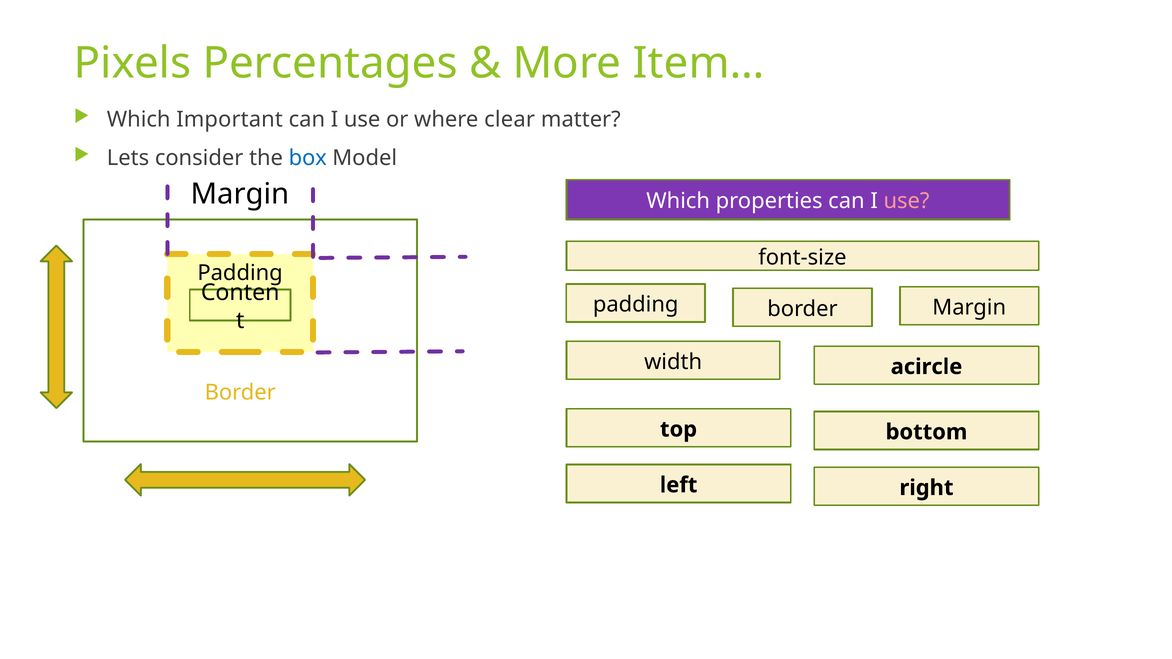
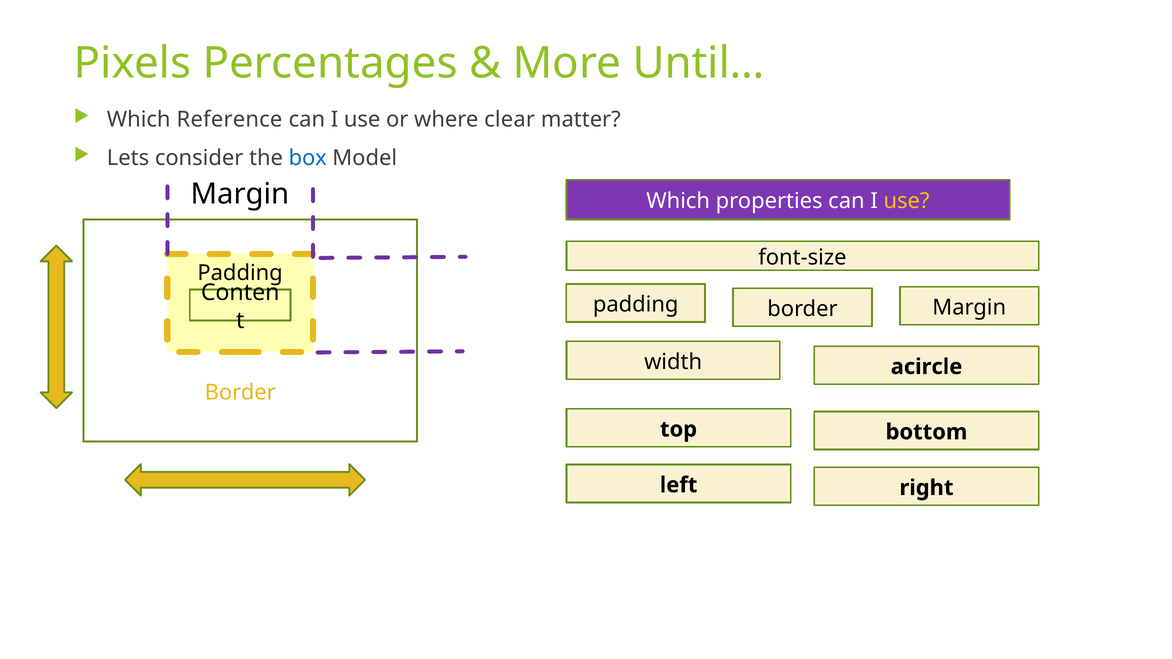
Item…: Item… -> Until… (699, 63)
Important: Important -> Reference (230, 119)
use colour: pink -> yellow (907, 201)
